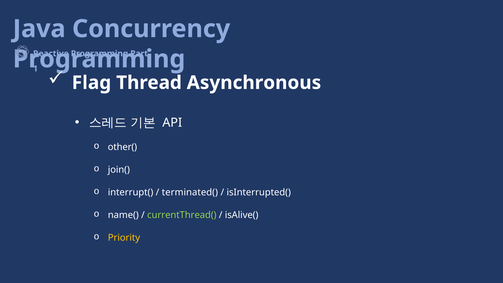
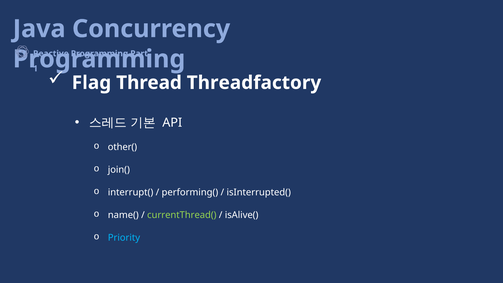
Asynchronous: Asynchronous -> Threadfactory (254, 83)
terminated(: terminated( -> performing( (190, 192)
Priority colour: yellow -> light blue (124, 238)
